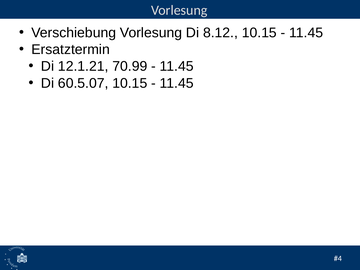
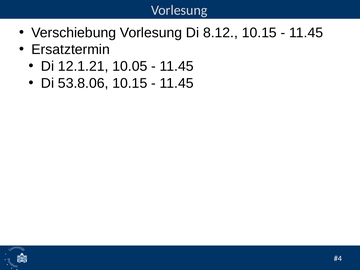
70.99: 70.99 -> 10.05 (130, 66)
60.5.07: 60.5.07 -> 53.8.06 (83, 83)
